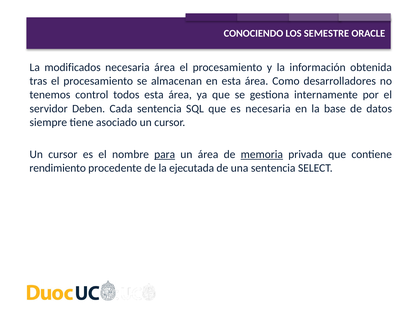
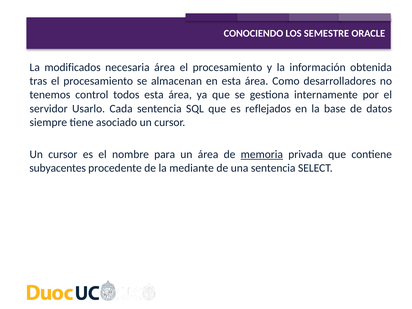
Deben: Deben -> Usarlo (89, 109)
es necesaria: necesaria -> reflejados (268, 109)
para underline: present -> none (165, 154)
rendimiento: rendimiento -> subyacentes (58, 168)
ejecutada: ejecutada -> mediante (192, 168)
